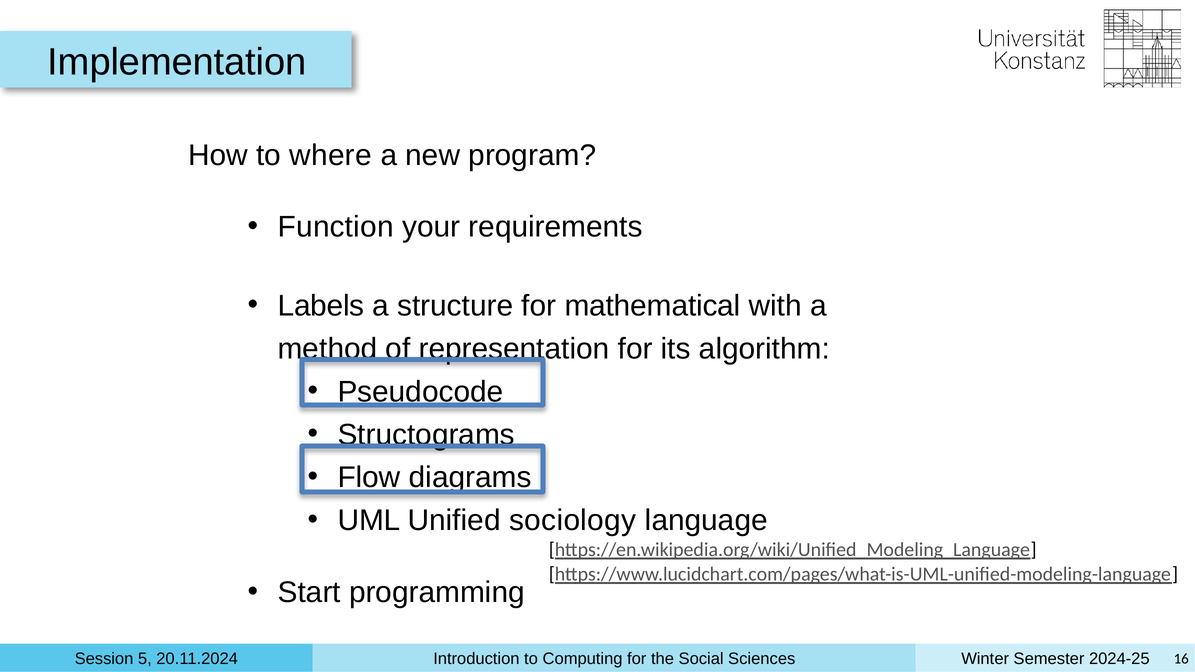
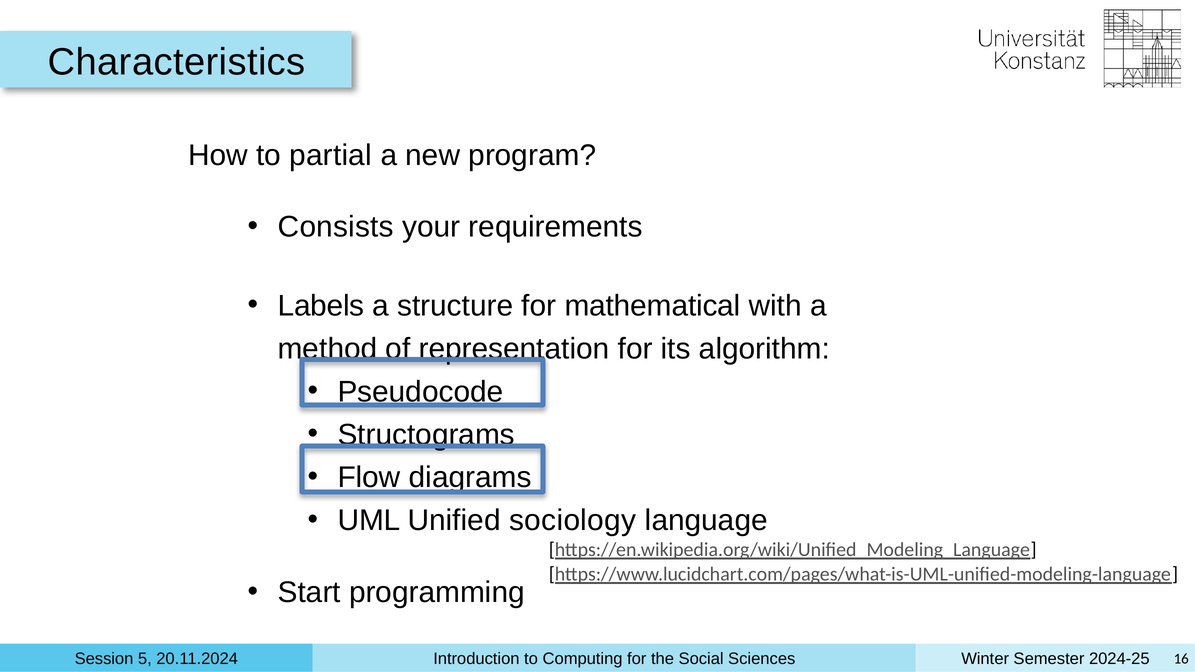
Implementation: Implementation -> Characteristics (177, 62)
where: where -> partial (331, 155)
Function: Function -> Consists (336, 227)
